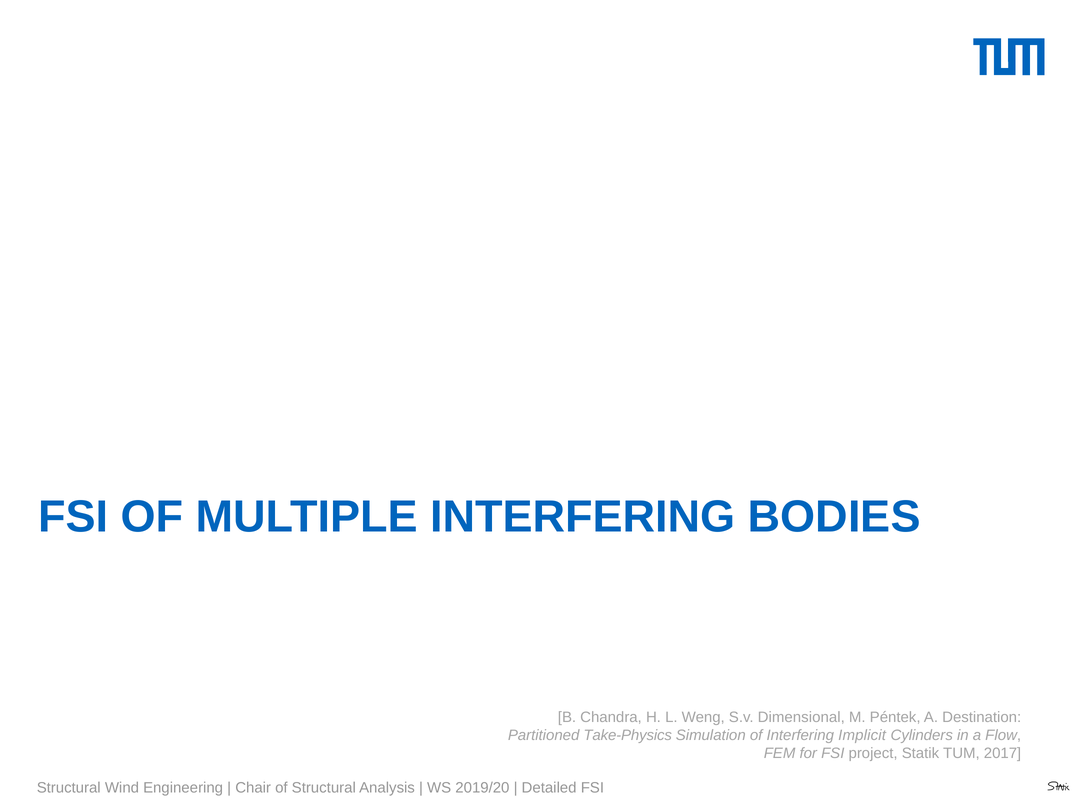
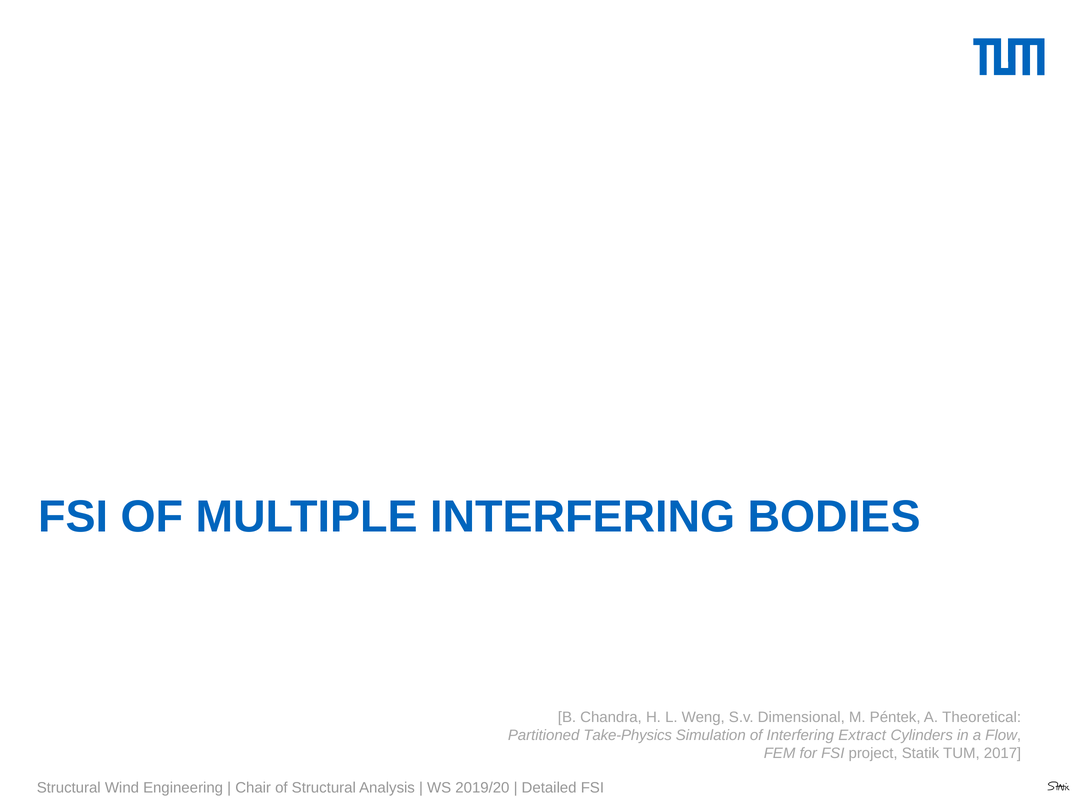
Destination: Destination -> Theoretical (982, 718)
Implicit: Implicit -> Extract (862, 736)
